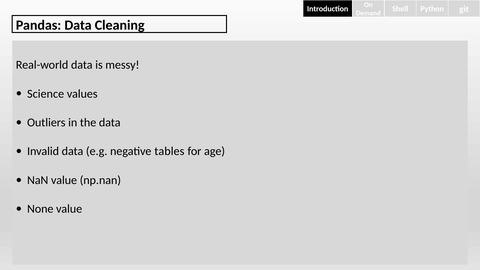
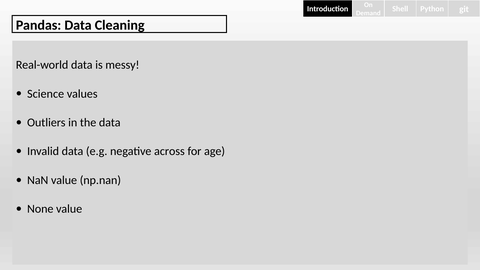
tables: tables -> across (169, 151)
